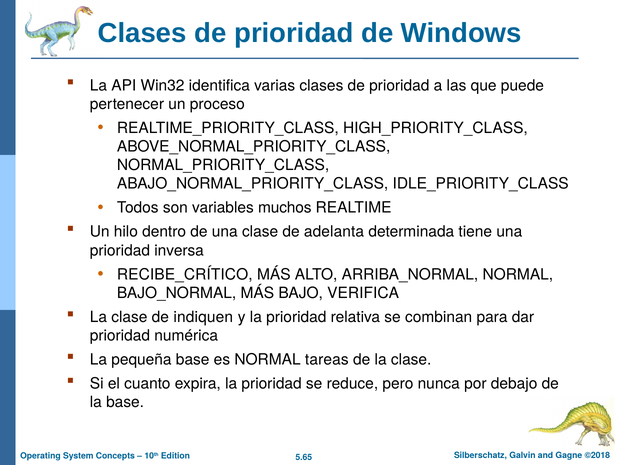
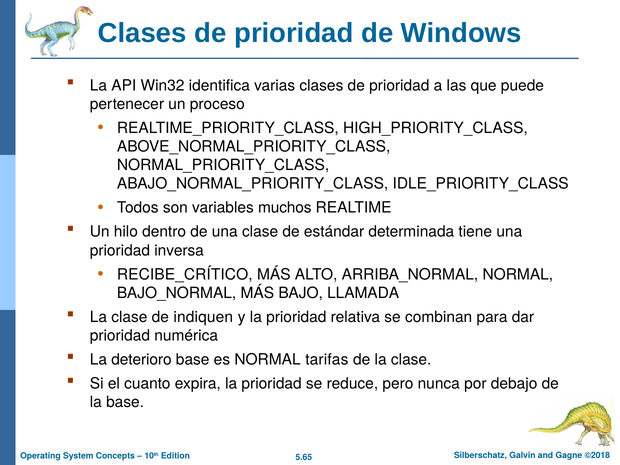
adelanta: adelanta -> estándar (334, 232)
VERIFICA: VERIFICA -> LLAMADA (363, 293)
pequeña: pequeña -> deterioro (141, 360)
tareas: tareas -> tarifas (327, 360)
